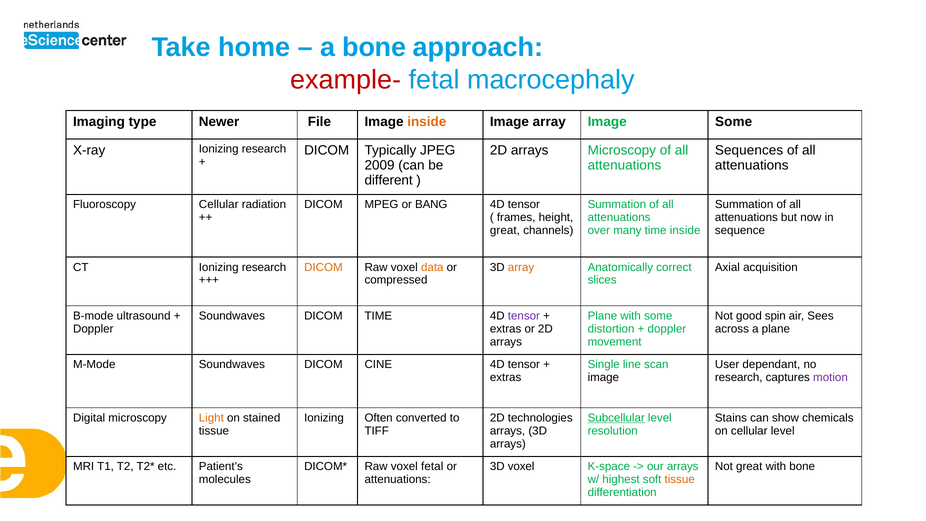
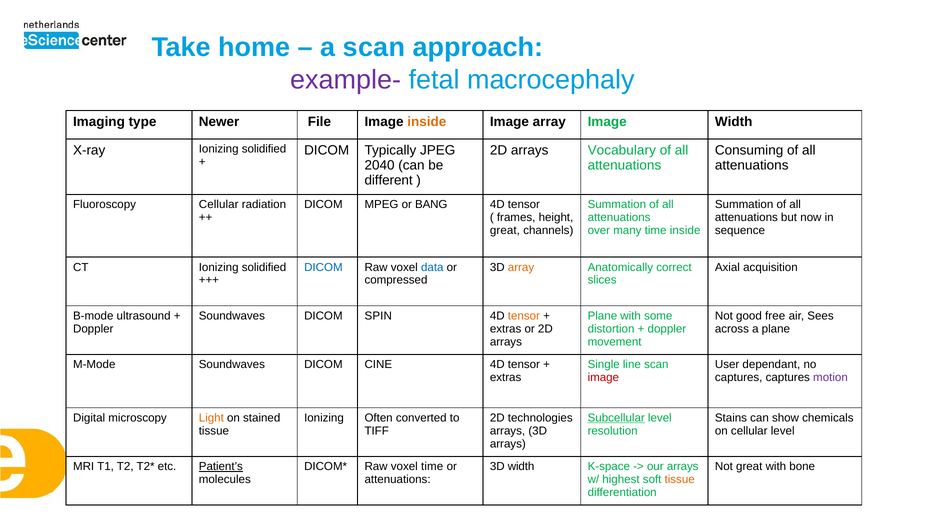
a bone: bone -> scan (374, 47)
example- colour: red -> purple (346, 80)
Image Some: Some -> Width (734, 122)
X-ray Ionizing research: research -> solidified (264, 149)
arrays Microscopy: Microscopy -> Vocabulary (622, 150)
Sequences: Sequences -> Consuming (749, 150)
2009: 2009 -> 2040 (380, 165)
CT Ionizing research: research -> solidified (264, 267)
DICOM colour: orange -> blue (323, 267)
data colour: orange -> blue (432, 267)
DICOM TIME: TIME -> SPIN (378, 316)
tensor colour: purple -> orange (524, 316)
spin: spin -> free (775, 316)
image colour: black -> red (603, 377)
research: research -> captures (739, 377)
Patient’s underline: none -> present (221, 466)
voxel fetal: fetal -> time (432, 466)
3D voxel: voxel -> width (521, 466)
